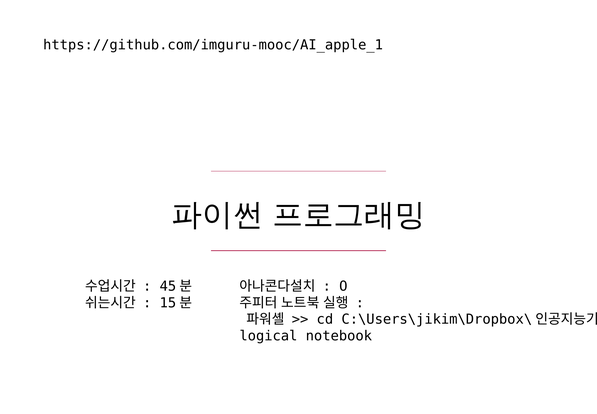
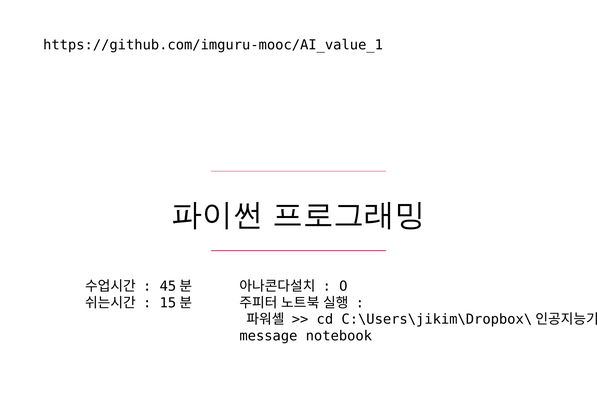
https://github.com/imguru-mooc/AI_apple_1: https://github.com/imguru-mooc/AI_apple_1 -> https://github.com/imguru-mooc/AI_value_1 (213, 45)
logical: logical -> message (268, 335)
